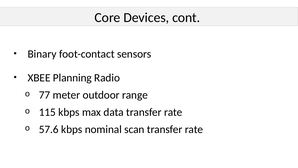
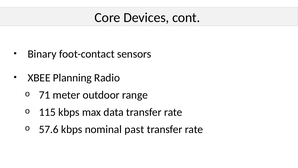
77: 77 -> 71 (45, 95)
scan: scan -> past (134, 129)
